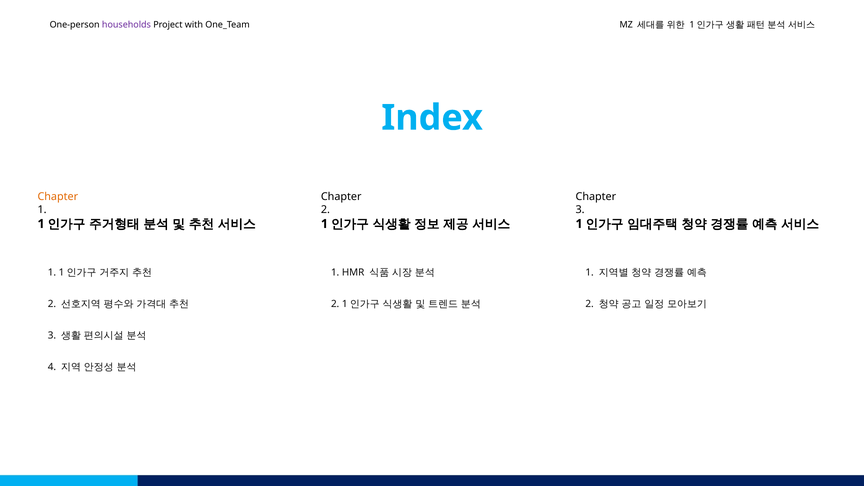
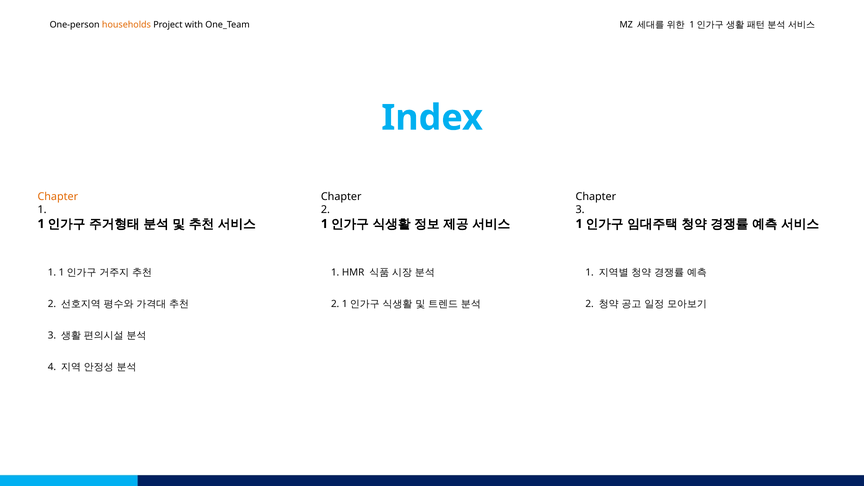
households colour: purple -> orange (126, 25)
